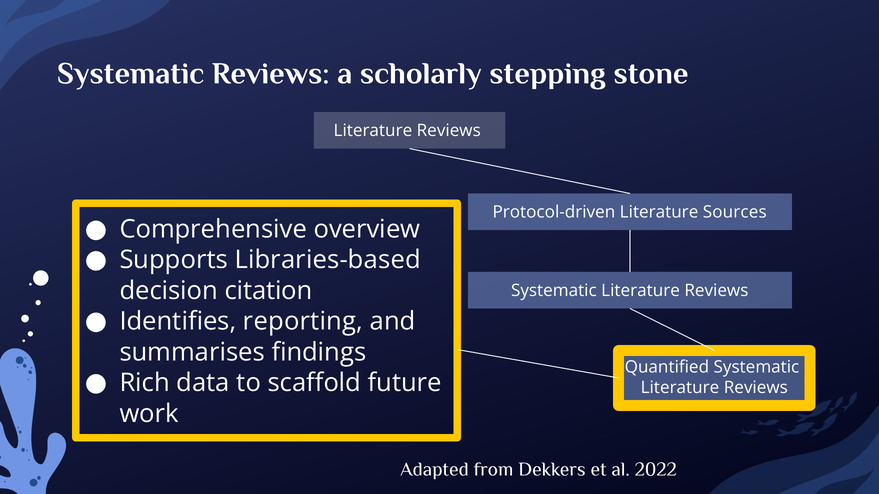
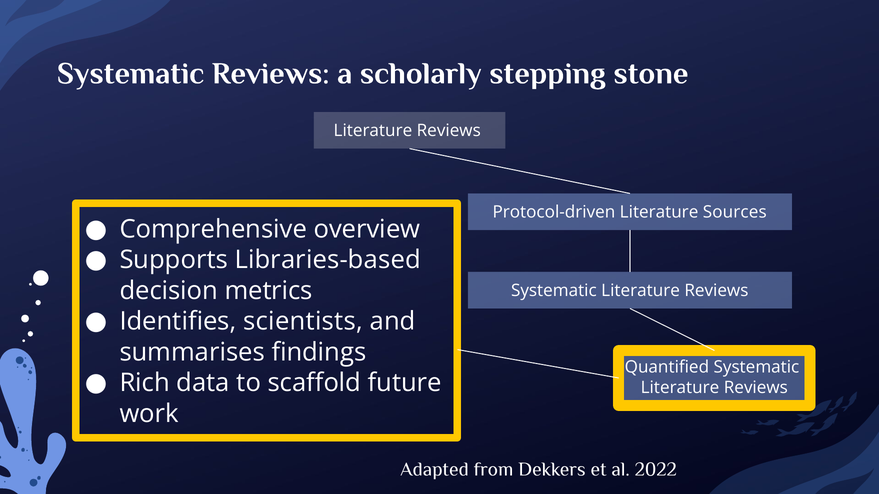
citation: citation -> metrics (269, 291)
reporting: reporting -> scientists (303, 322)
